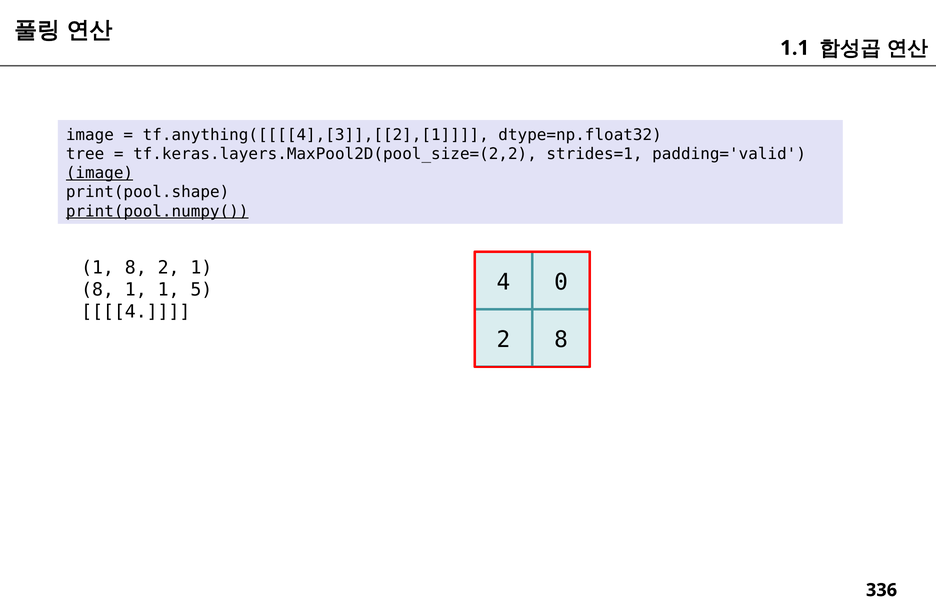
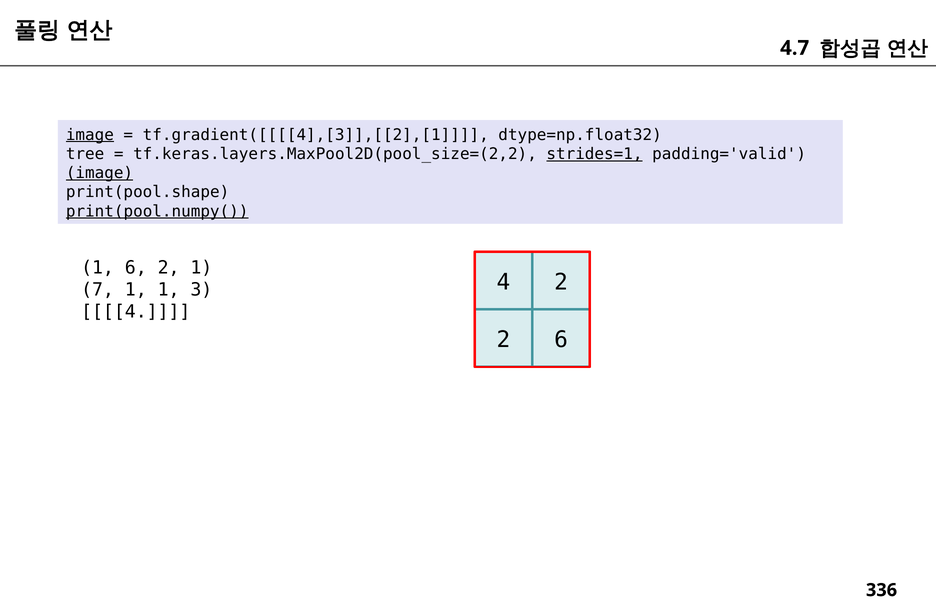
1.1: 1.1 -> 4.7 (795, 48)
image underline: none -> present (90, 135)
tf.anything([[[[4],[3]],[[2],[1: tf.anything([[[[4],[3]],[[2],[1 -> tf.gradient([[[[4],[3]],[[2],[1 (316, 135)
strides=1 underline: none -> present (594, 154)
8: 8 -> 6 (136, 268)
4 0: 0 -> 2 (561, 282)
8: 8 -> 7 (98, 290)
5: 5 -> 3 (201, 290)
2 8: 8 -> 6 (561, 340)
